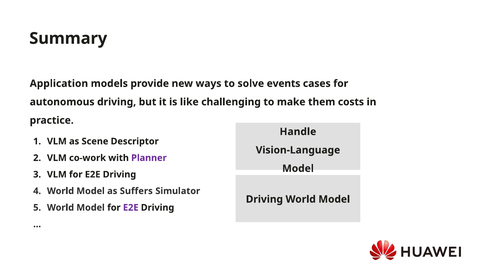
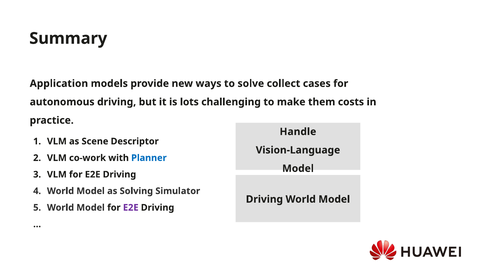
events: events -> collect (283, 83)
like: like -> lots (189, 102)
Planner colour: purple -> blue (149, 158)
Suffers: Suffers -> Solving (136, 191)
